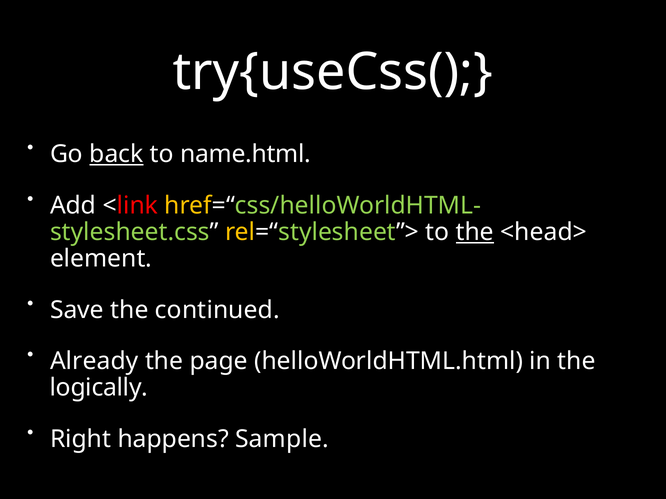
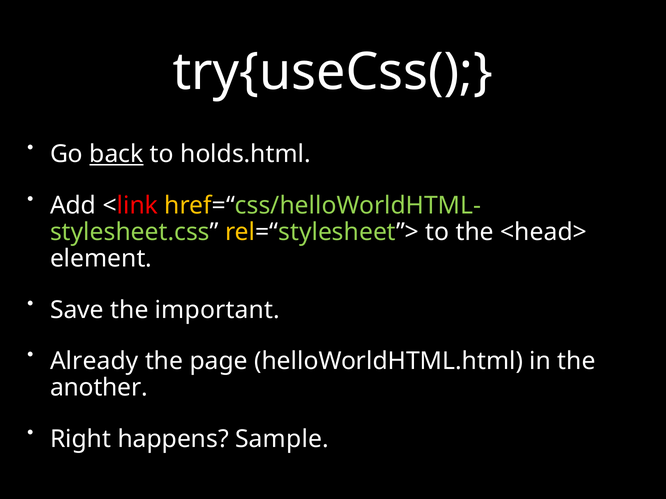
name.html: name.html -> holds.html (245, 154)
the underline: present -> none (475, 232)
continued: continued -> important (217, 310)
logically: logically -> another (99, 388)
